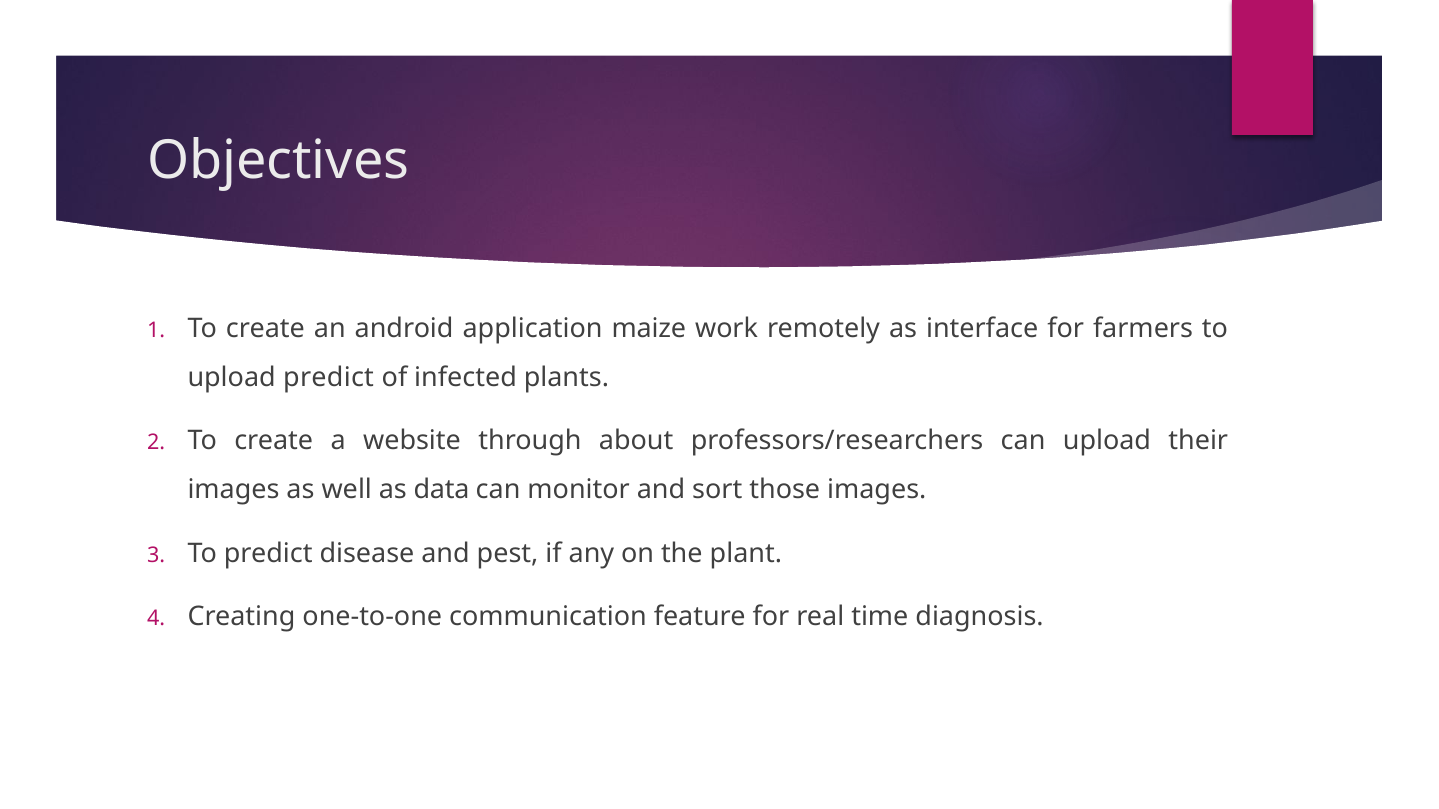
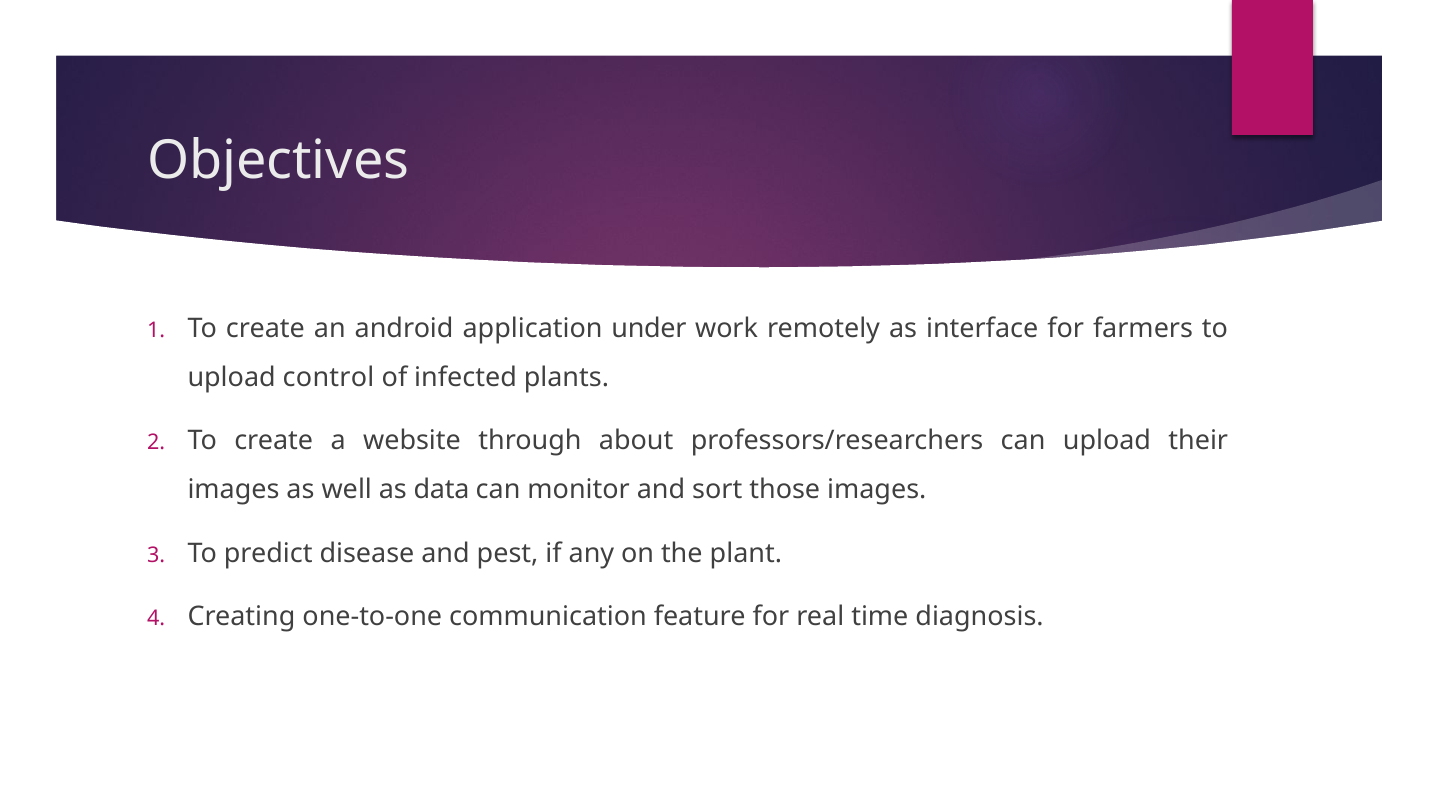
maize: maize -> under (649, 329)
upload predict: predict -> control (329, 378)
